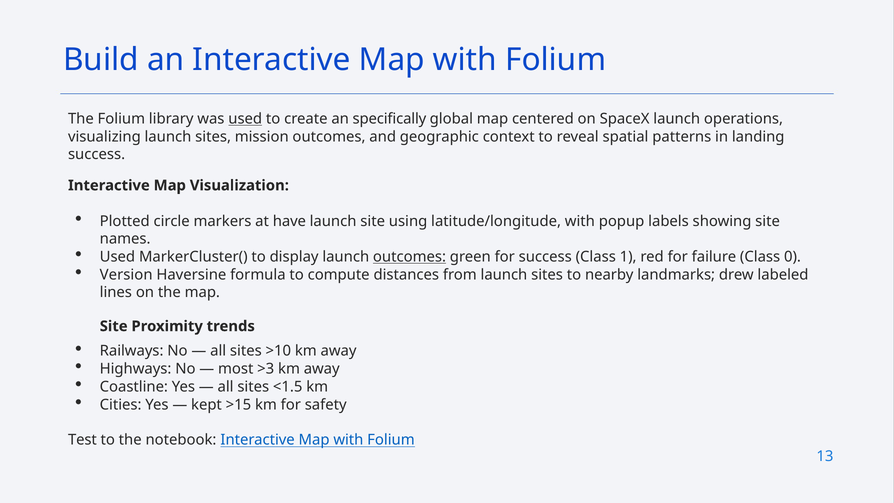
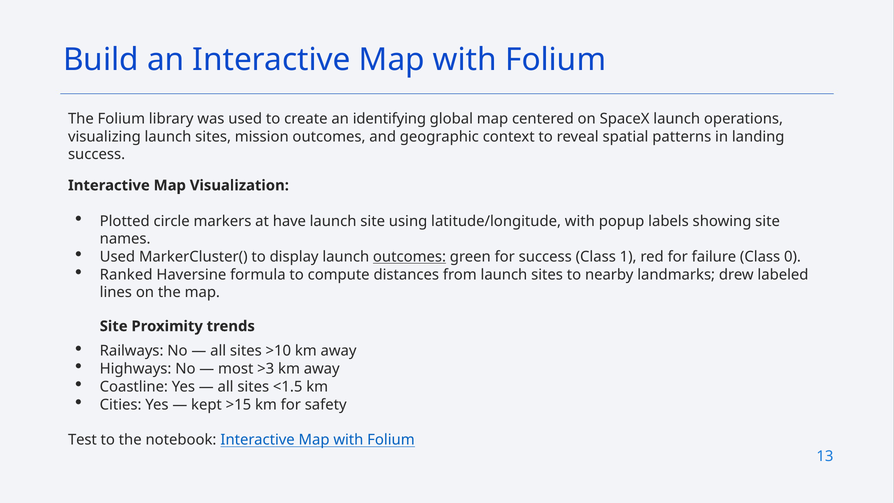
used underline: present -> none (245, 119)
specifically: specifically -> identifying (389, 119)
Version: Version -> Ranked (126, 275)
